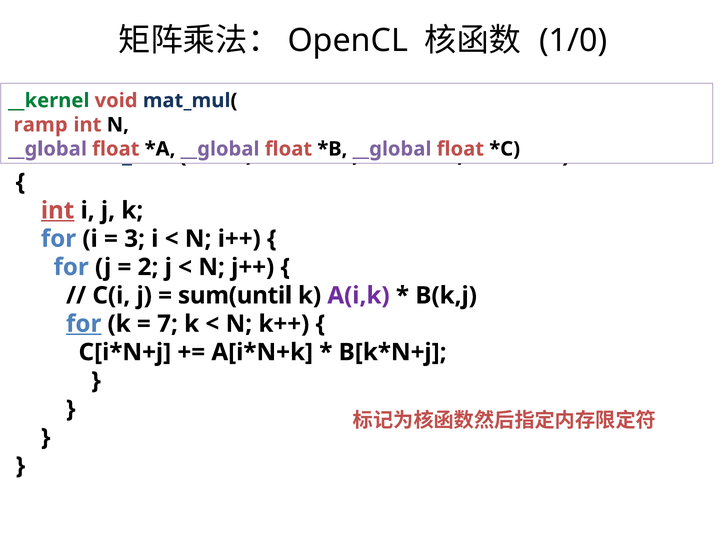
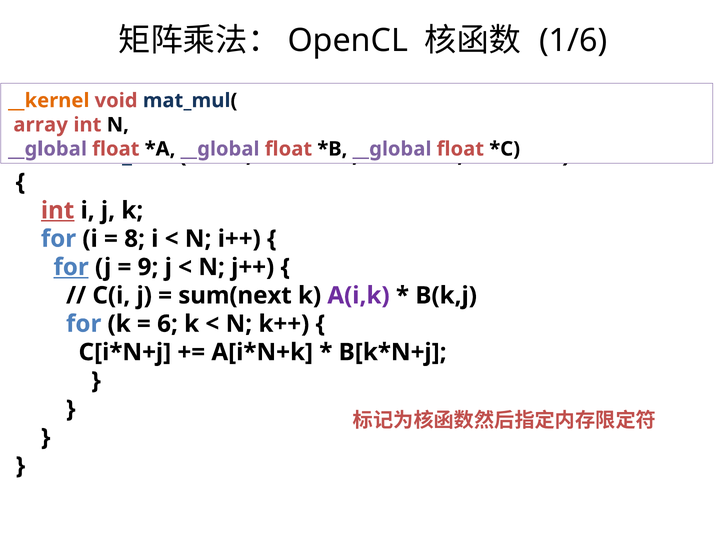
1/0: 1/0 -> 1/6 (573, 40)
__kernel colour: green -> orange (49, 101)
ramp: ramp -> array (41, 125)
3: 3 -> 8 (135, 239)
for underline: none -> present (71, 267)
2: 2 -> 9 (148, 267)
sum(until: sum(until -> sum(next (235, 296)
for underline: present -> none (84, 324)
7: 7 -> 6 (167, 324)
